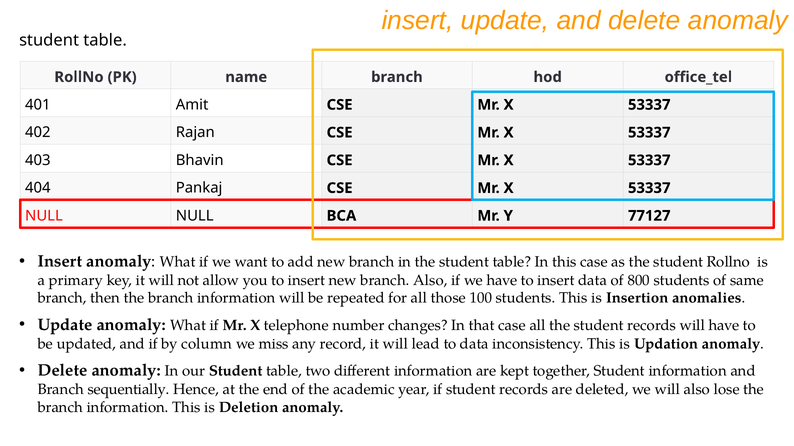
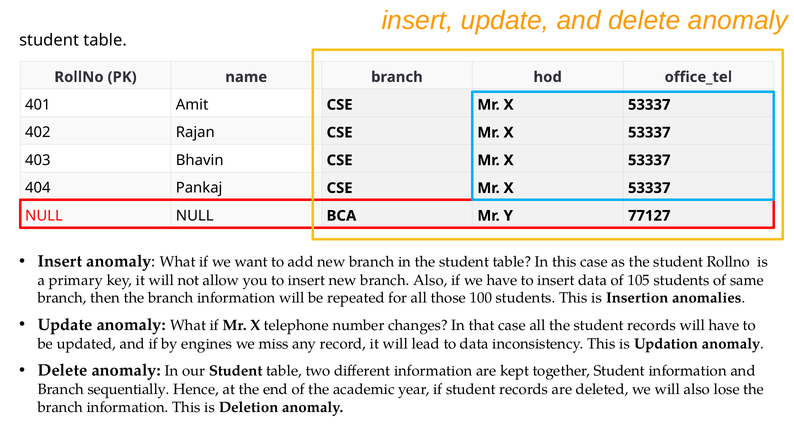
800: 800 -> 105 (639, 281)
column: column -> engines (207, 344)
